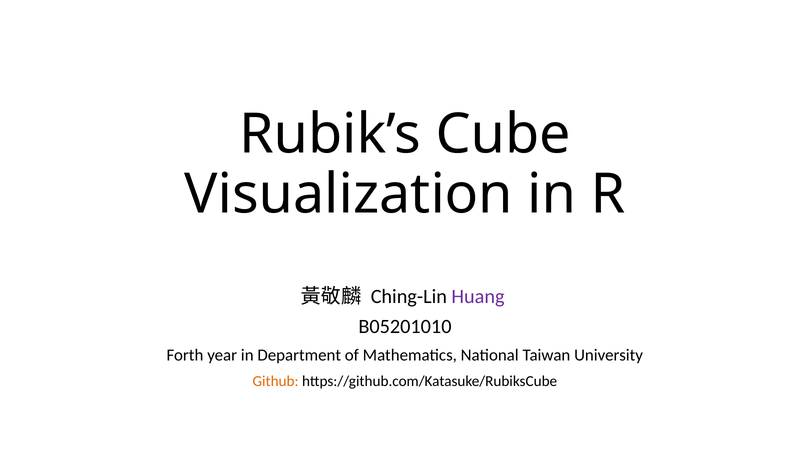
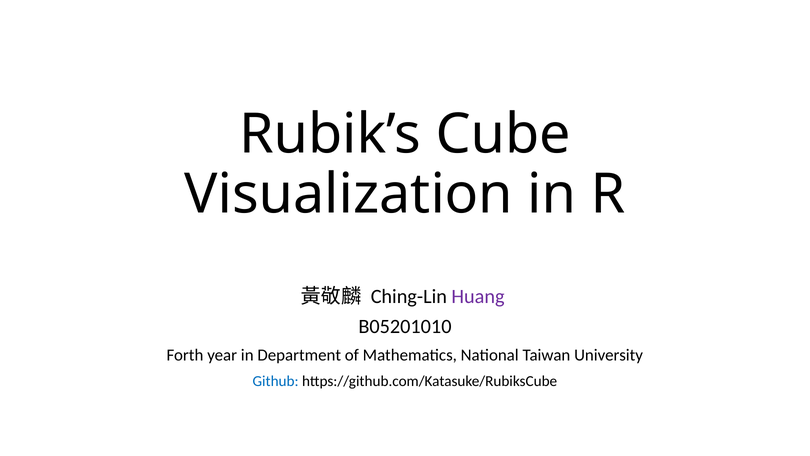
Github colour: orange -> blue (276, 381)
